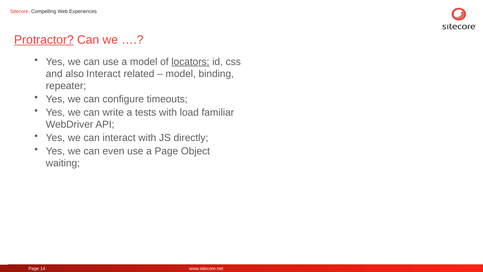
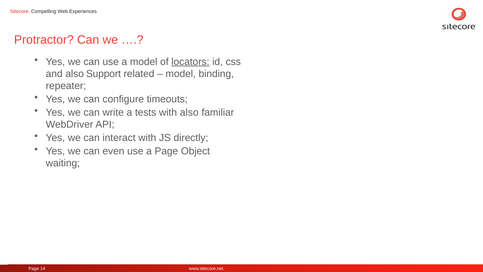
Protractor underline: present -> none (44, 40)
also Interact: Interact -> Support (104, 74)
with load: load -> also (189, 112)
